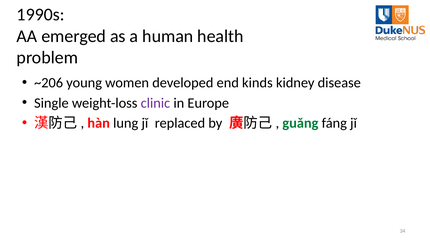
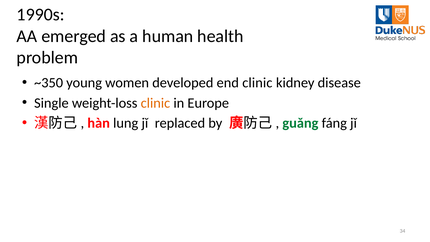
~206: ~206 -> ~350 (49, 83)
end kinds: kinds -> clinic (257, 83)
clinic colour: purple -> orange (155, 103)
